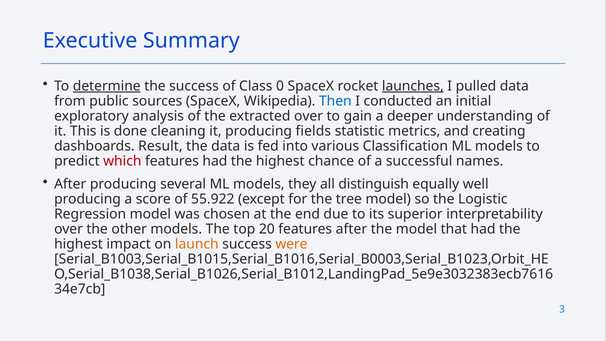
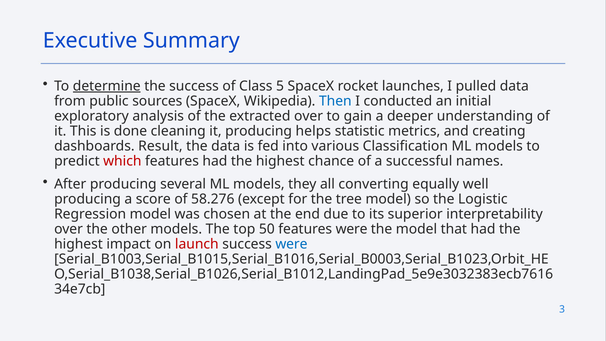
0: 0 -> 5 (280, 86)
launches underline: present -> none (413, 86)
fields: fields -> helps (313, 131)
distinguish: distinguish -> converting (374, 184)
55.922: 55.922 -> 58.276 (213, 199)
20: 20 -> 50 (267, 229)
features after: after -> were (352, 229)
launch colour: orange -> red (197, 244)
were colour: orange -> blue (291, 244)
